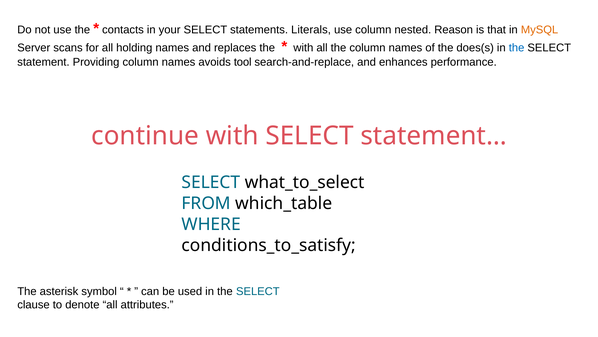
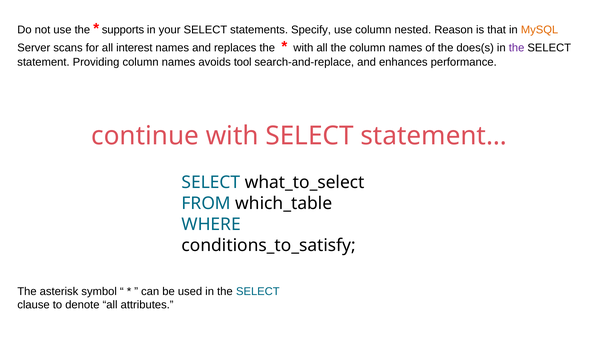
contacts: contacts -> supports (123, 30)
Literals: Literals -> Specify (311, 30)
holding: holding -> interest (134, 48)
the colour: blue -> purple (517, 48)
